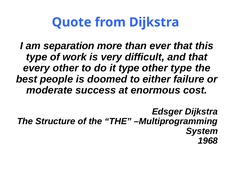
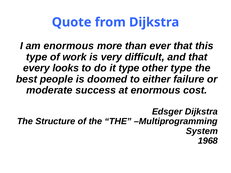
am separation: separation -> enormous (69, 46)
every other: other -> looks (66, 68)
